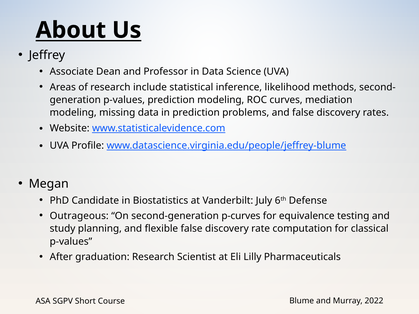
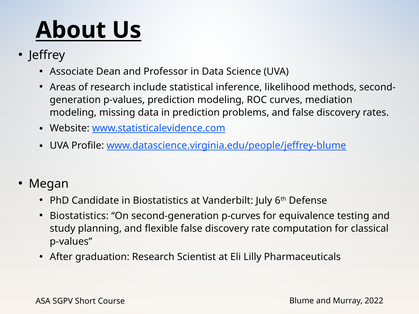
Outrageous: Outrageous -> Biostatistics (79, 216)
